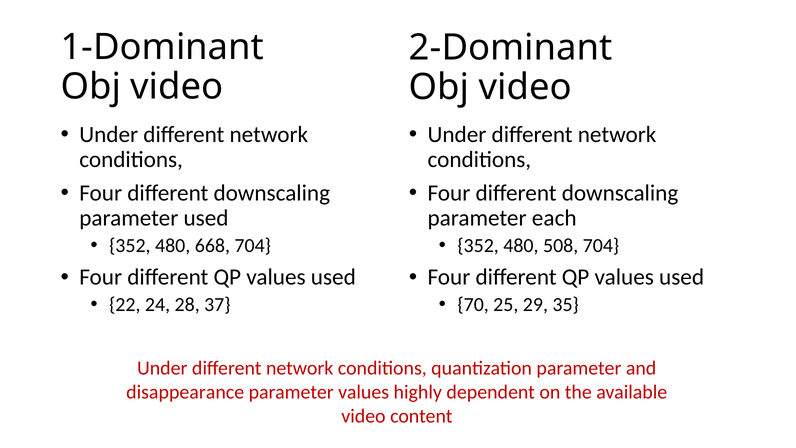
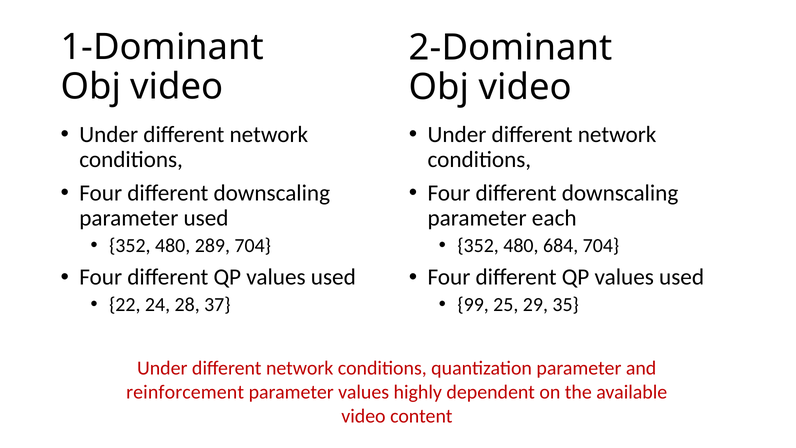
668: 668 -> 289 (212, 246)
508: 508 -> 684 (561, 246)
70: 70 -> 99 (473, 305)
disappearance: disappearance -> reinforcement (185, 392)
